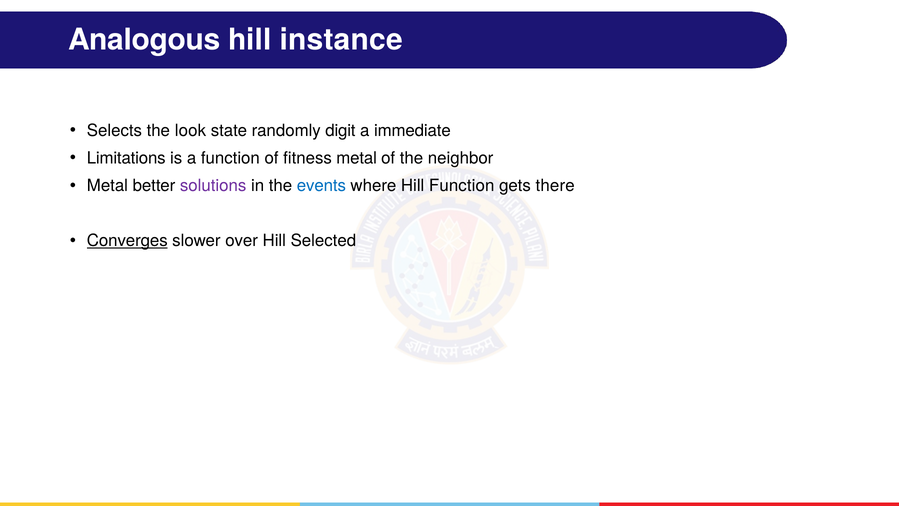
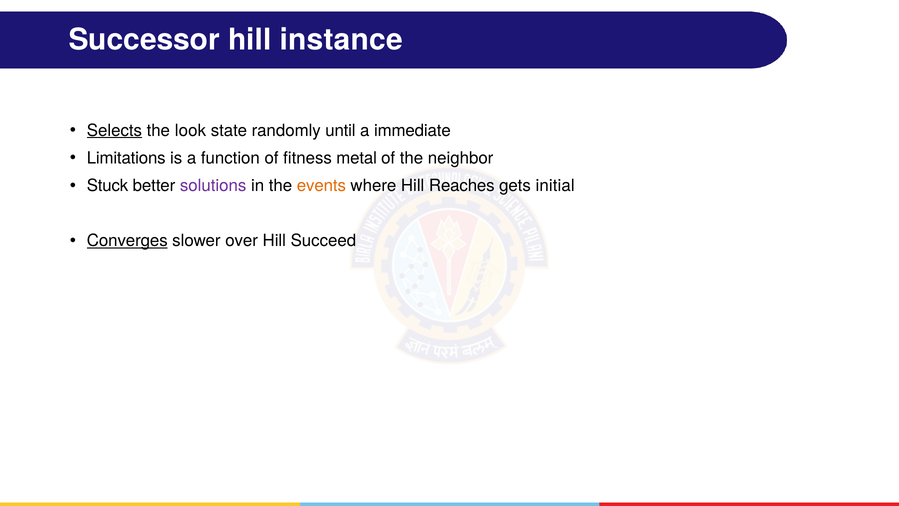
Analogous: Analogous -> Successor (144, 40)
Selects underline: none -> present (114, 130)
digit: digit -> until (340, 130)
Metal: Metal -> Stuck (107, 186)
events colour: blue -> orange (321, 186)
Hill Function: Function -> Reaches (462, 186)
there: there -> initial (555, 186)
Selected: Selected -> Succeed (323, 241)
